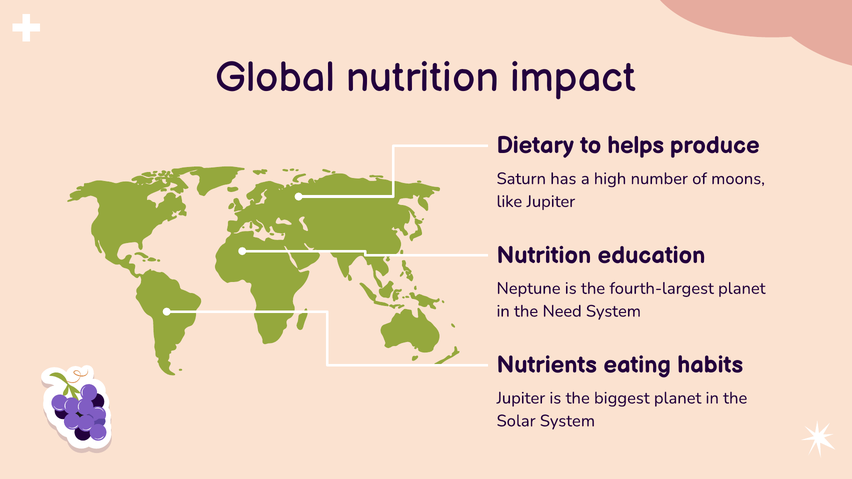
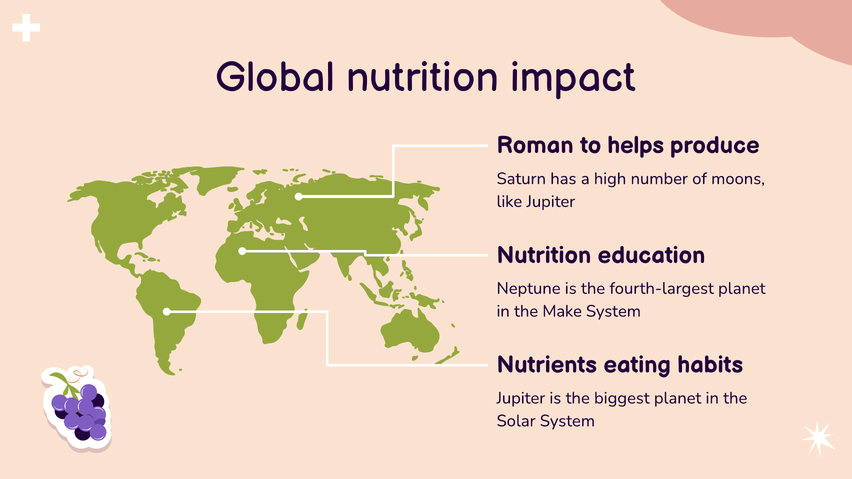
Dietary: Dietary -> Roman (535, 146)
Need: Need -> Make (562, 311)
